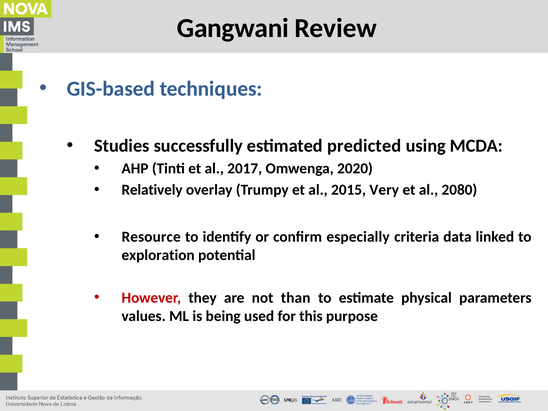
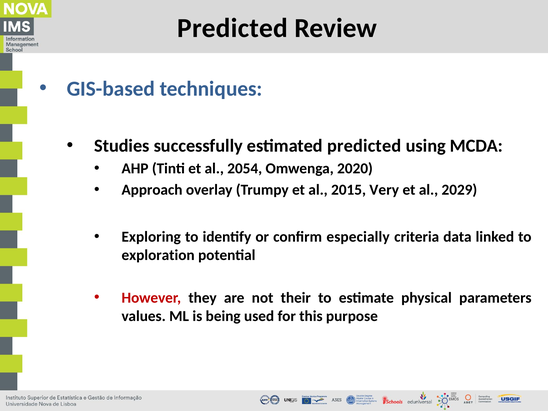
Gangwani: Gangwani -> Predicted (233, 28)
2017: 2017 -> 2054 (245, 169)
Relatively: Relatively -> Approach (152, 190)
2080: 2080 -> 2029 (459, 190)
Resource: Resource -> Exploring (151, 237)
than: than -> their (296, 298)
